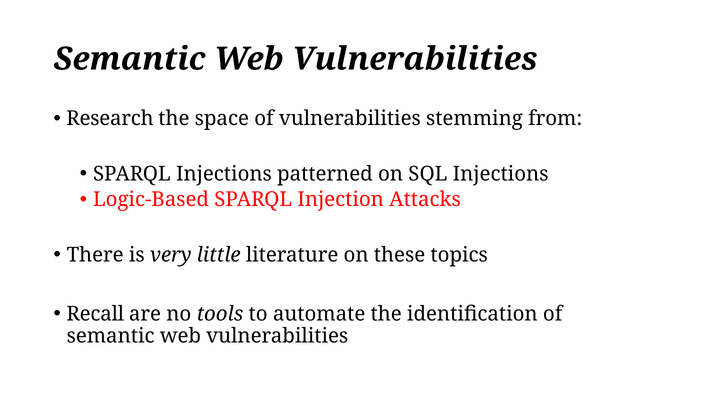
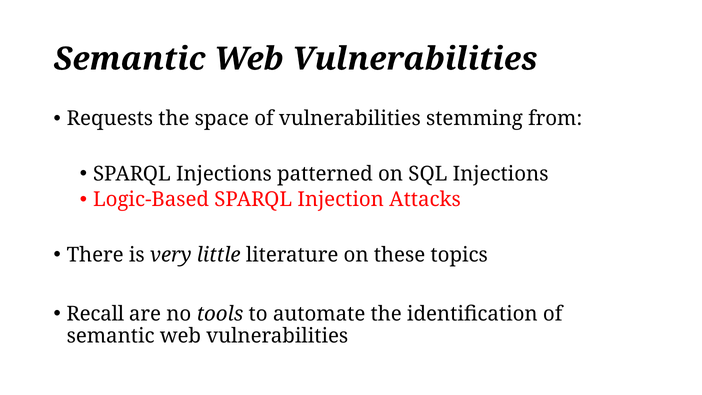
Research: Research -> Requests (110, 119)
